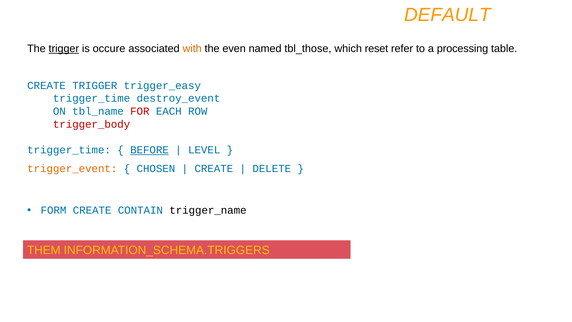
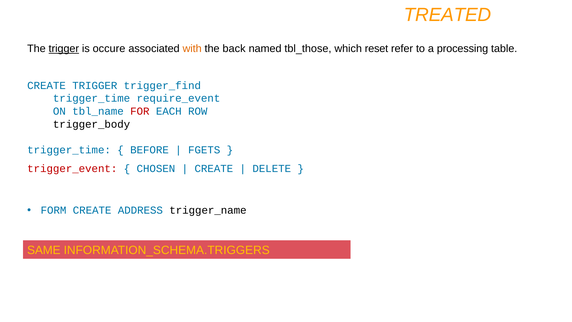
DEFAULT: DEFAULT -> TREATED (448, 15)
even: even -> back (234, 49)
trigger_easy: trigger_easy -> trigger_find (162, 86)
destroy_event: destroy_event -> require_event (178, 98)
trigger_body colour: red -> black (92, 124)
BEFORE underline: present -> none (149, 150)
LEVEL: LEVEL -> FGETS (204, 150)
trigger_event colour: orange -> red (72, 168)
CONTAIN: CONTAIN -> ADDRESS (140, 210)
THEM: THEM -> SAME (44, 250)
